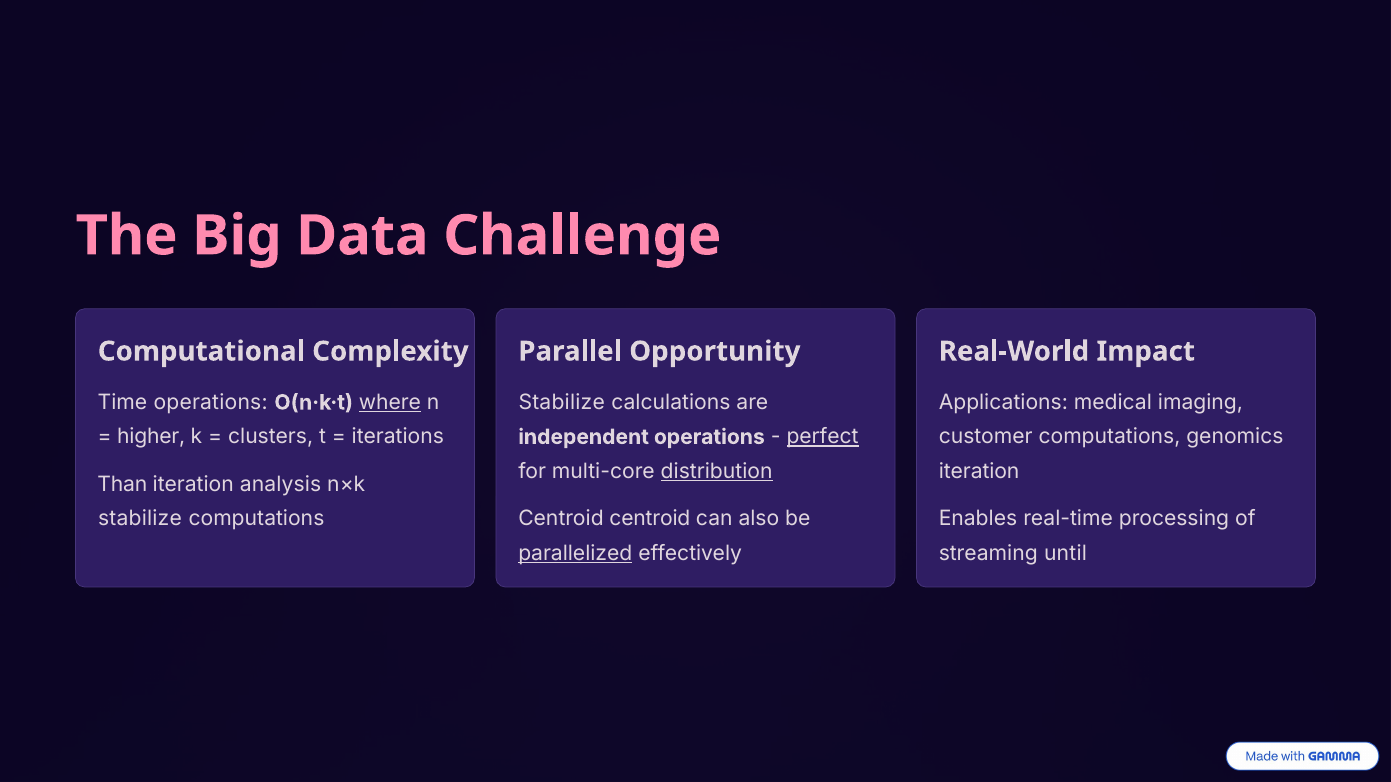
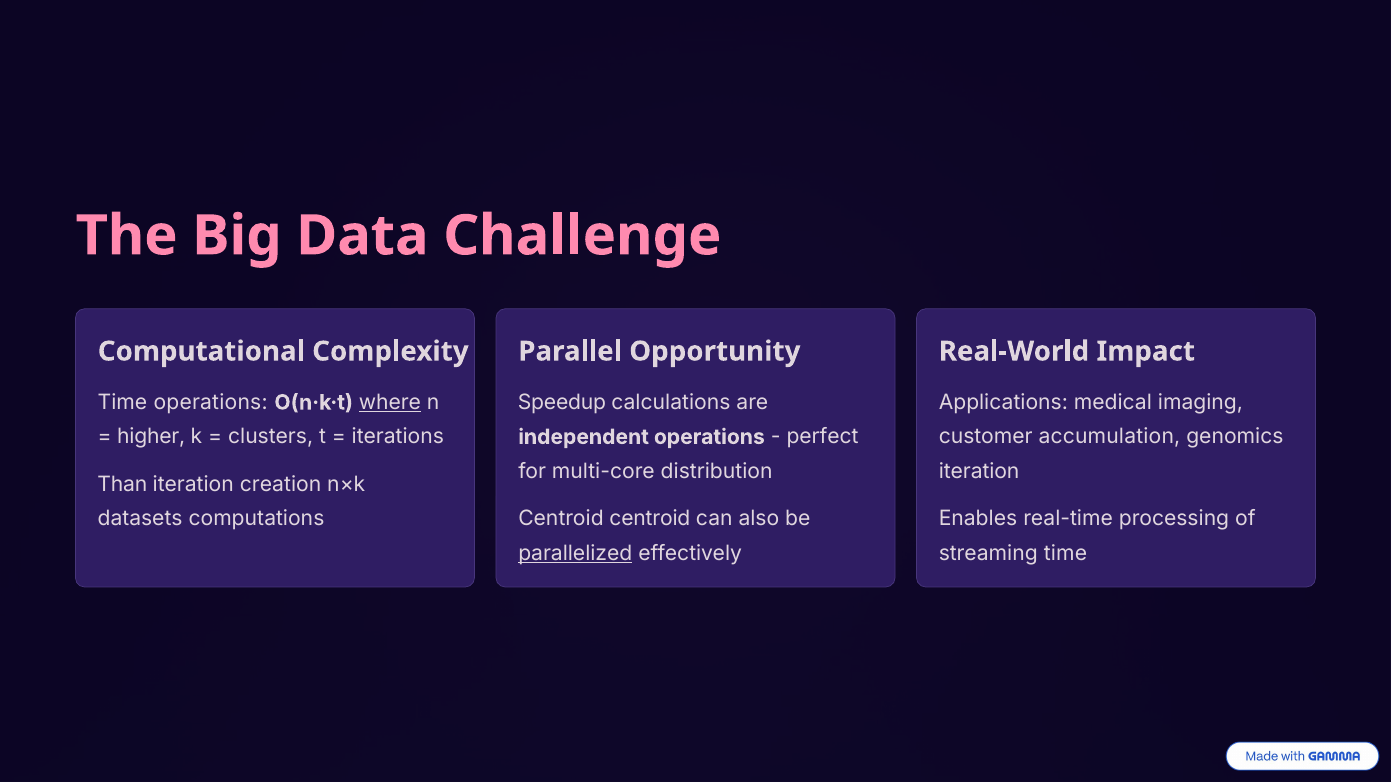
Stabilize: Stabilize -> Speedup (562, 403)
perfect underline: present -> none (823, 437)
customer computations: computations -> accumulation (1109, 437)
distribution underline: present -> none (717, 472)
analysis: analysis -> creation (281, 485)
stabilize: stabilize -> datasets (140, 519)
streaming until: until -> time (1065, 554)
